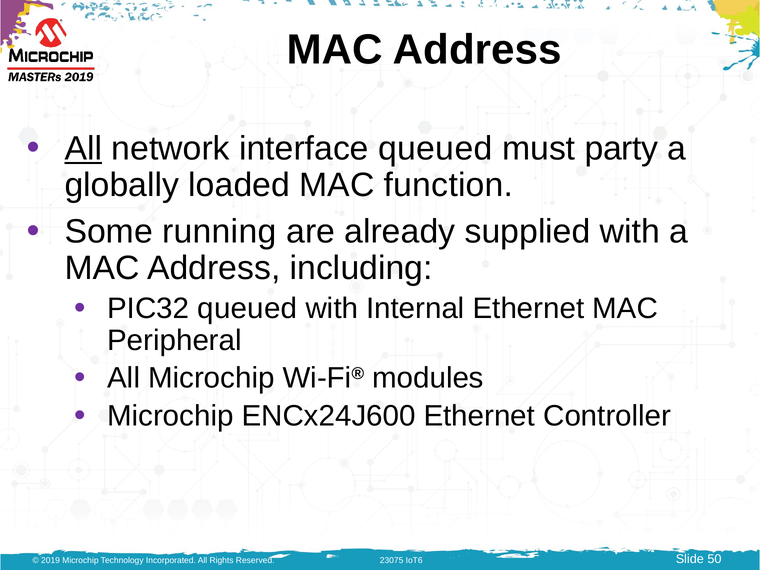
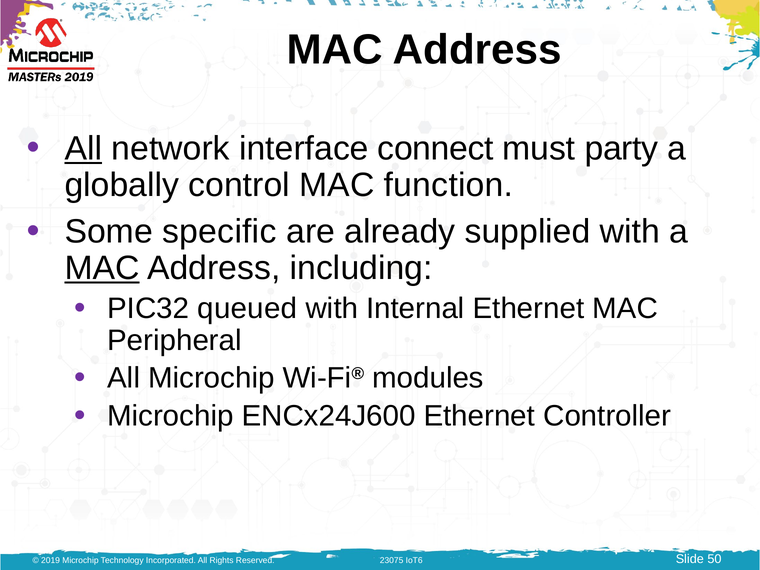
interface queued: queued -> connect (436, 149)
loaded: loaded -> control (239, 185)
running: running -> specific (219, 232)
MAC underline: none -> present (102, 268)
